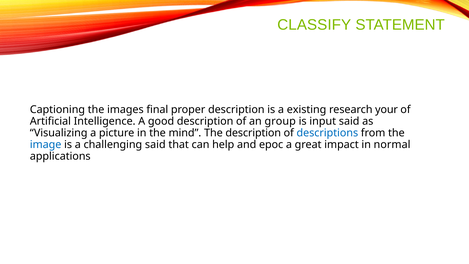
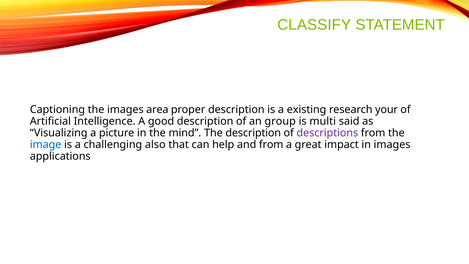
final: final -> area (157, 110)
input: input -> multi (323, 121)
descriptions colour: blue -> purple (327, 133)
challenging said: said -> also (155, 145)
and epoc: epoc -> from (271, 145)
in normal: normal -> images (392, 145)
